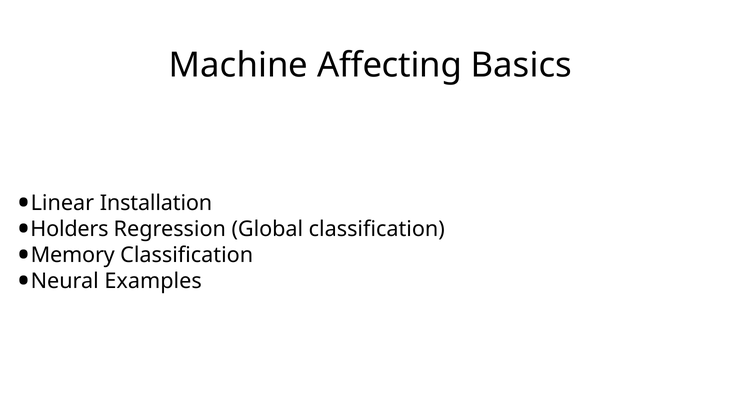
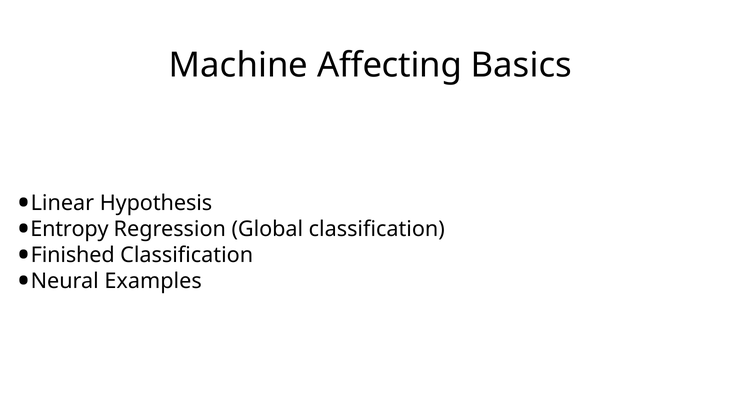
Installation: Installation -> Hypothesis (156, 203)
Holders: Holders -> Entropy (69, 229)
Memory: Memory -> Finished (73, 255)
